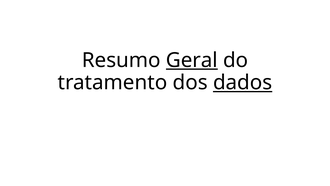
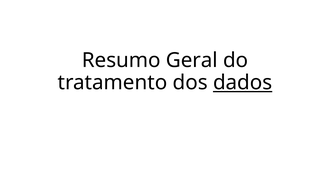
Geral underline: present -> none (192, 60)
